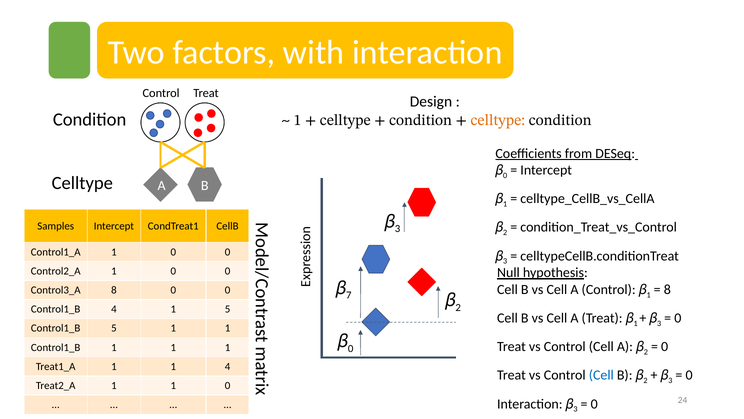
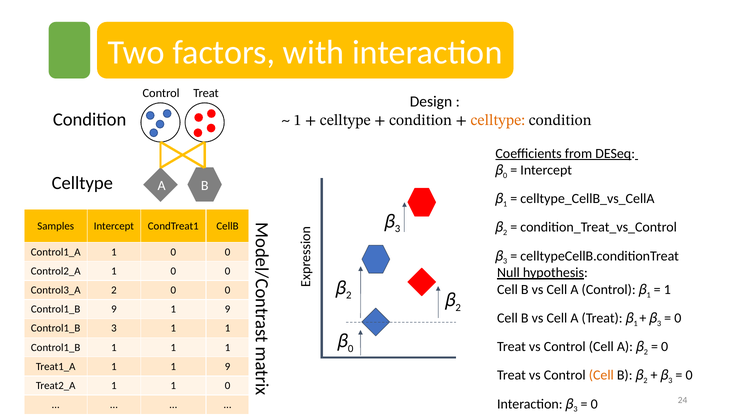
7: 7 -> 2 (349, 295)
8: 8 -> 1 (667, 289)
8: 8 -> 2 (114, 290)
4: 4 -> 9 (114, 309)
5: 5 -> 9 (228, 309)
5: 5 -> 3 (114, 328)
1 1 4: 4 -> 9 (228, 366)
Cell colour: blue -> orange (601, 375)
